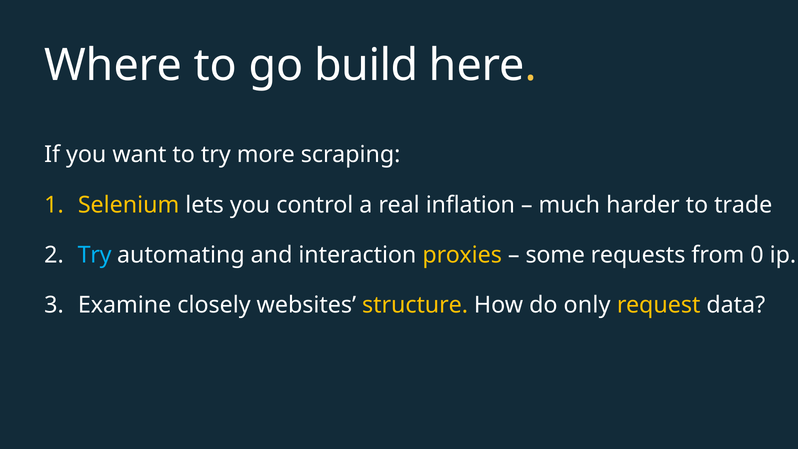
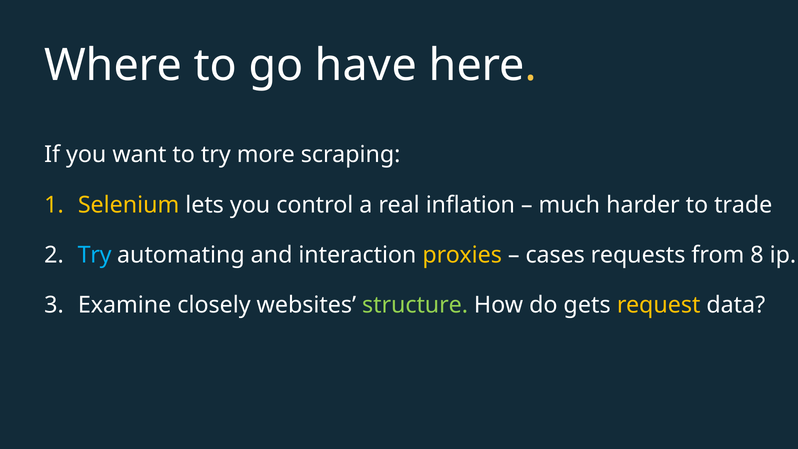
build: build -> have (366, 65)
some: some -> cases (555, 255)
0: 0 -> 8 (757, 255)
structure colour: yellow -> light green (415, 305)
only: only -> gets (587, 305)
